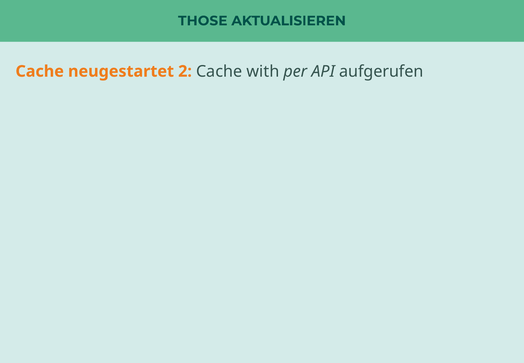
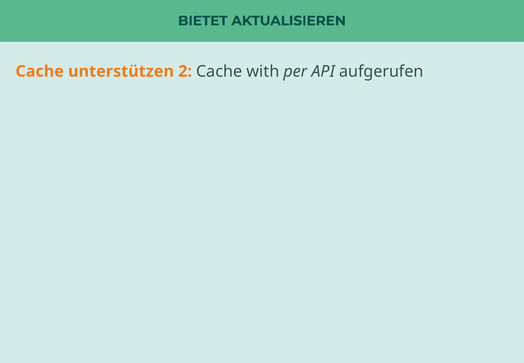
THOSE: THOSE -> BIETET (203, 21)
neugestartet: neugestartet -> unterstützen (121, 71)
